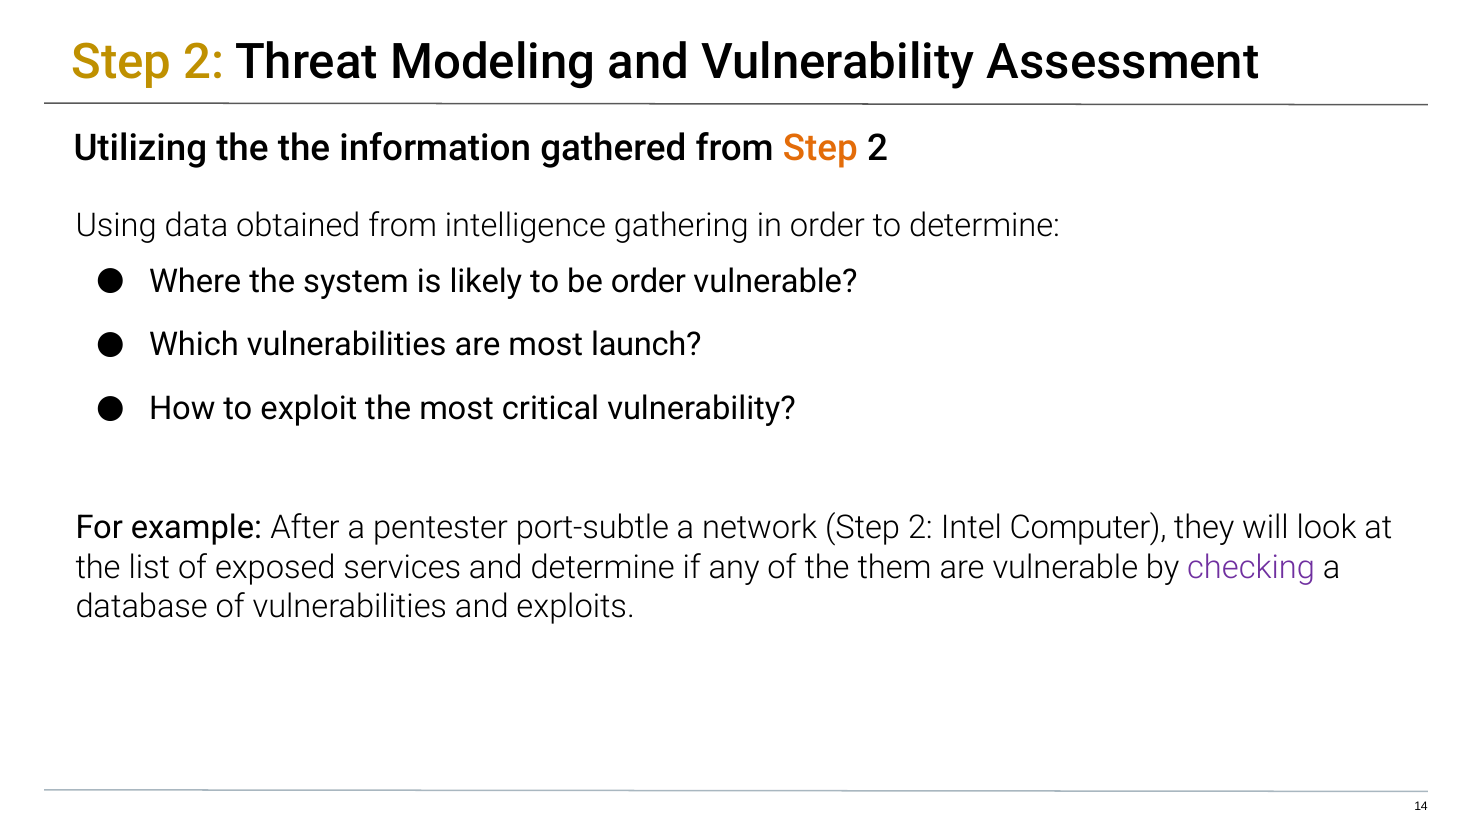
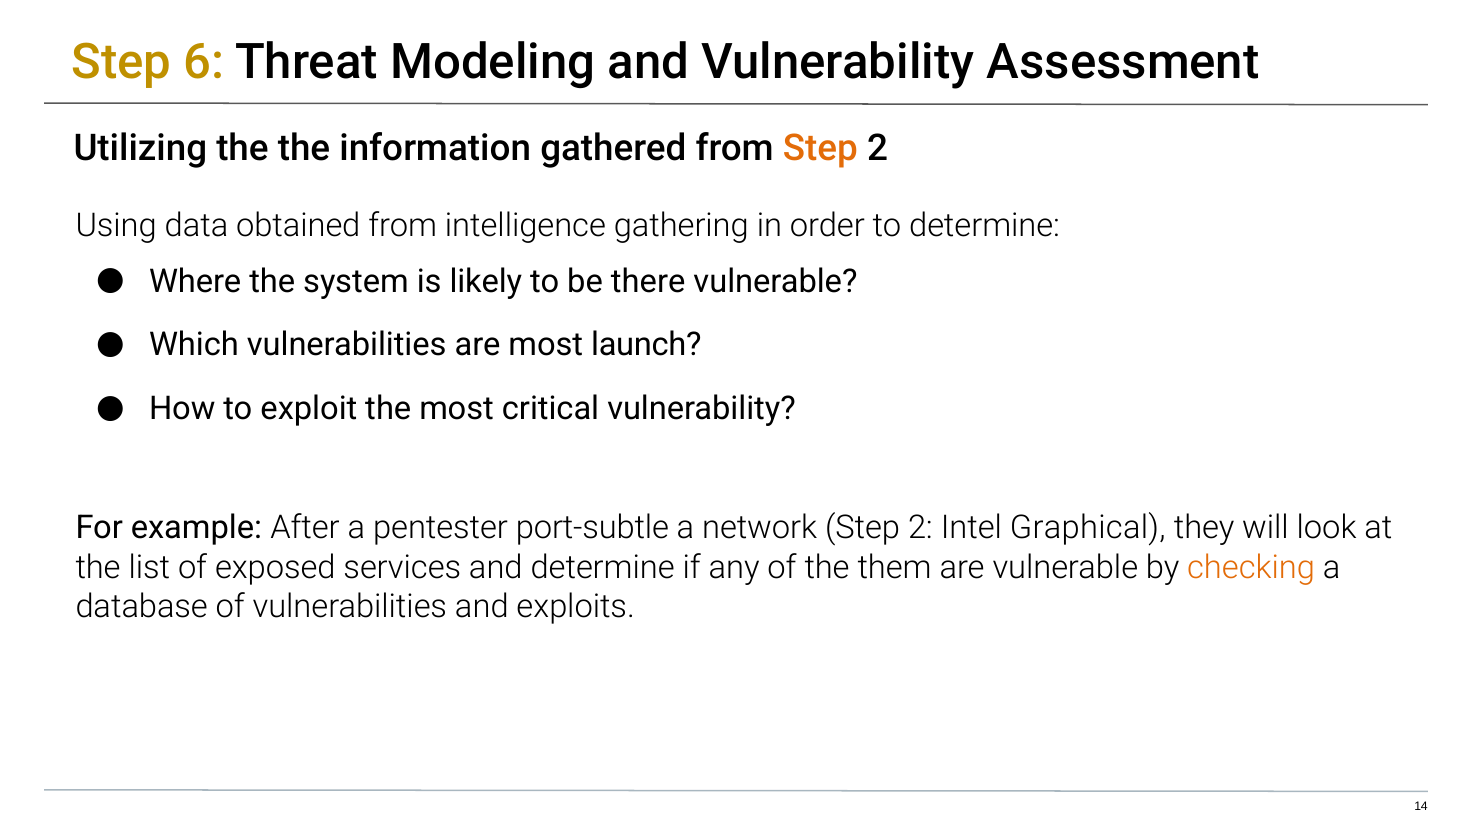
2: 2 -> 6 (204, 62)
be order: order -> there (648, 281)
Computer: Computer -> Graphical (1088, 528)
checking colour: purple -> orange (1251, 567)
